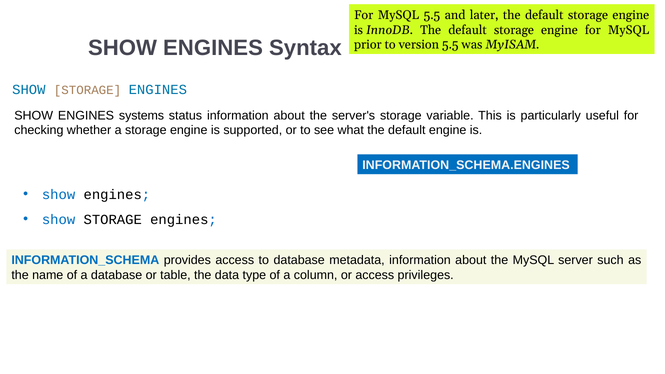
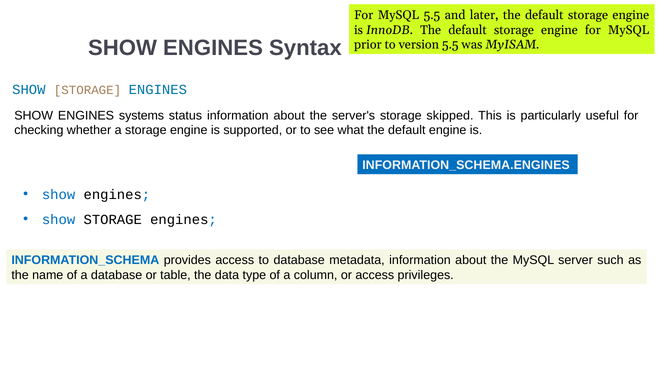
variable: variable -> skipped (450, 115)
